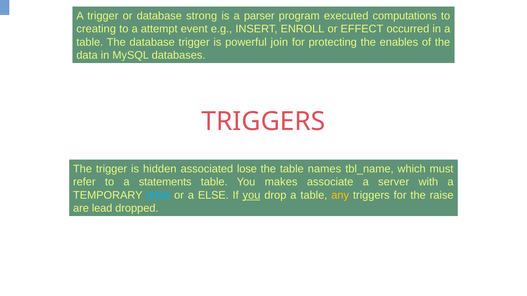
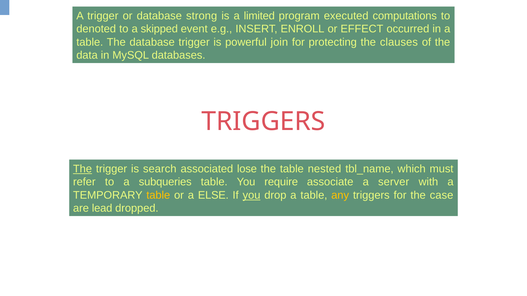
parser: parser -> limited (259, 16)
creating: creating -> denoted (96, 29)
attempt: attempt -> skipped (159, 29)
enables: enables -> clauses (399, 42)
The underline: none -> present (83, 169)
hidden: hidden -> search (160, 169)
names: names -> nested (324, 169)
statements: statements -> subqueries (165, 182)
makes: makes -> require (281, 182)
table colour: light blue -> yellow (158, 195)
raise: raise -> case (442, 195)
